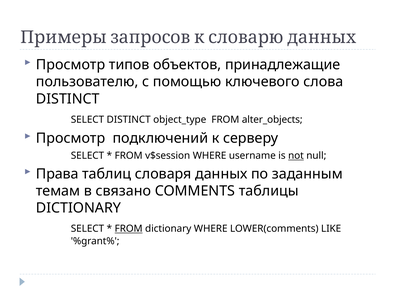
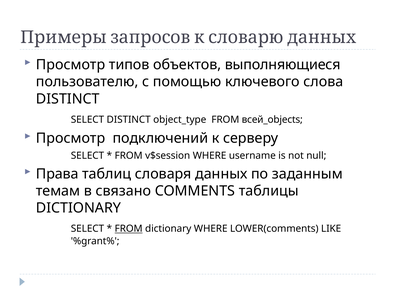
принадлежащие: принадлежащие -> выполняющиеся (283, 65)
alter_objects: alter_objects -> всей_objects (272, 120)
not underline: present -> none (296, 156)
